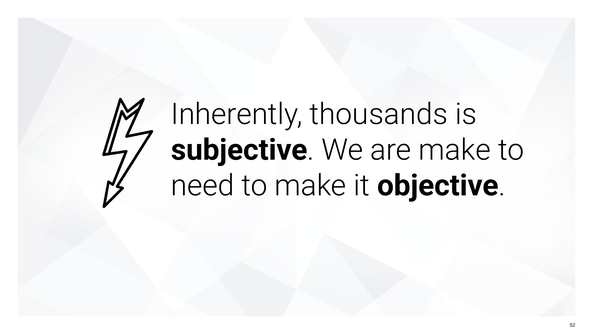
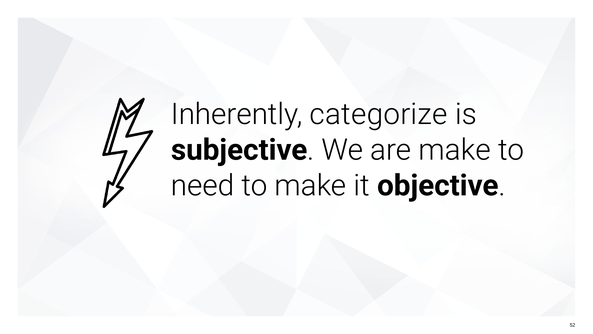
thousands: thousands -> categorize (379, 114)
